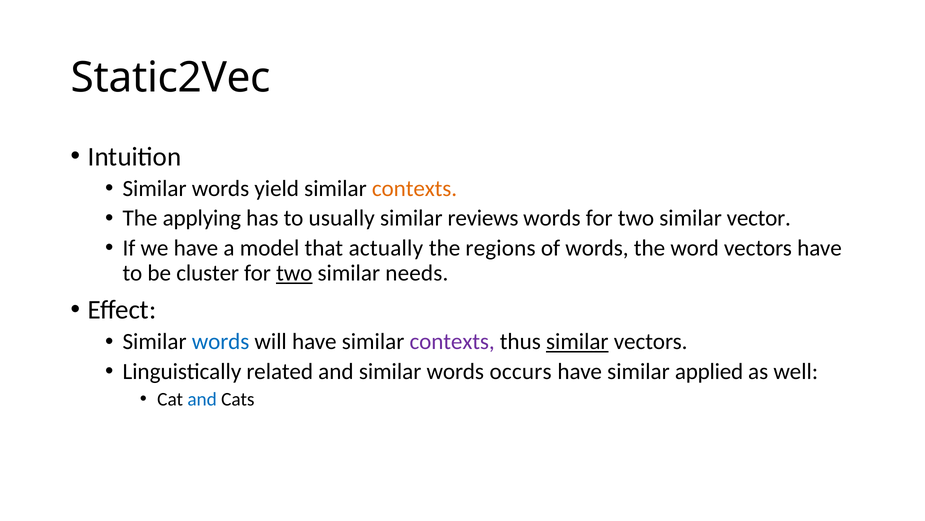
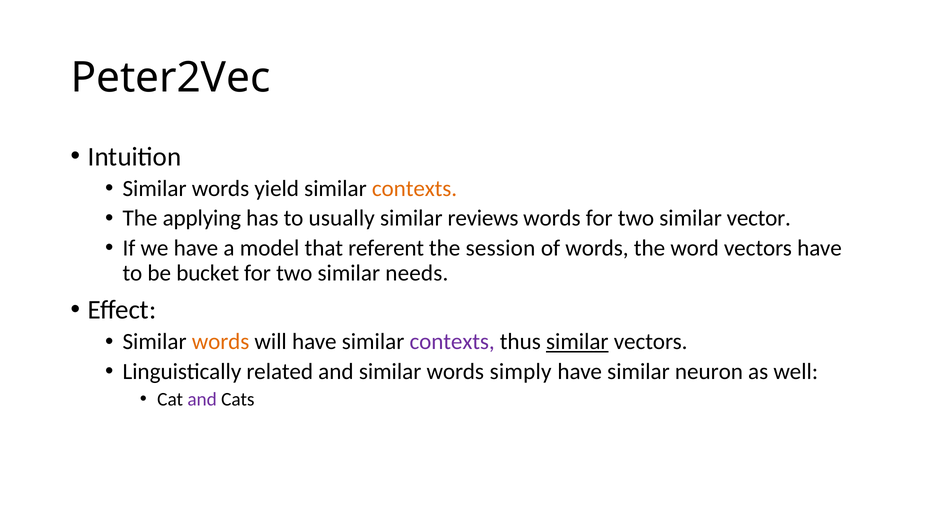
Static2Vec: Static2Vec -> Peter2Vec (171, 78)
actually: actually -> referent (386, 248)
regions: regions -> session (500, 248)
cluster: cluster -> bucket (208, 273)
two underline: present -> none (294, 273)
words colour: blue -> orange (221, 341)
occurs: occurs -> simply (521, 371)
applied: applied -> neuron (709, 371)
and colour: blue -> purple (202, 399)
